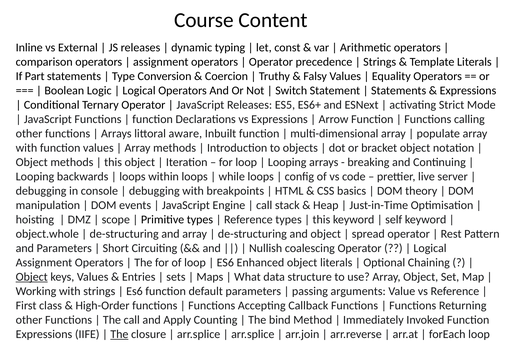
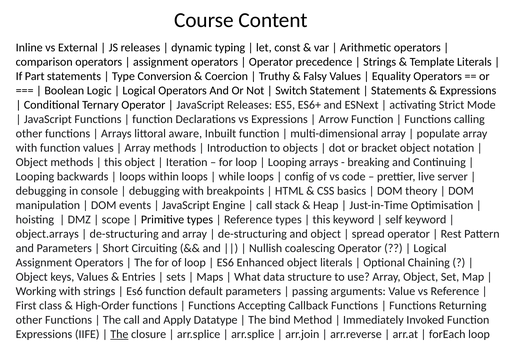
object.whole: object.whole -> object.arrays (47, 234)
Object underline: present -> none (32, 277)
Counting: Counting -> Datatype (216, 320)
